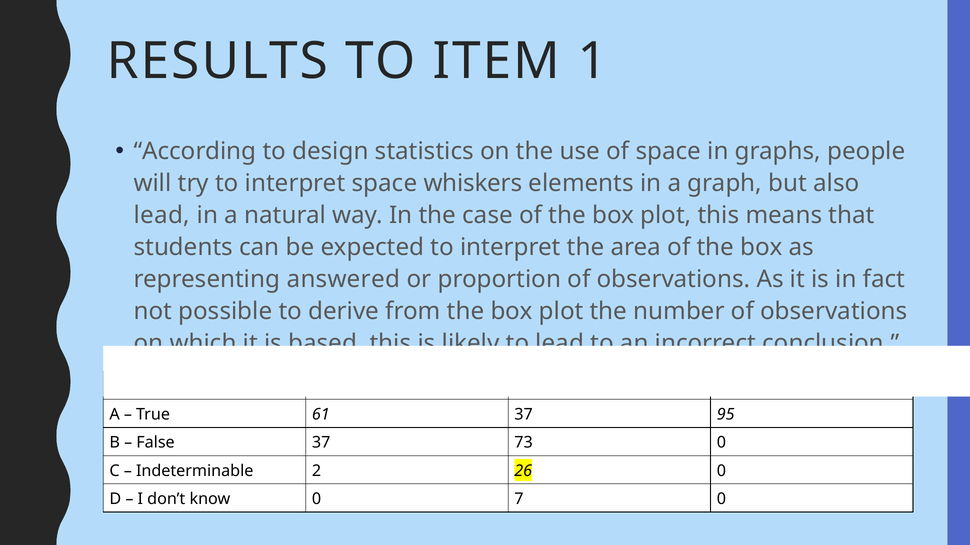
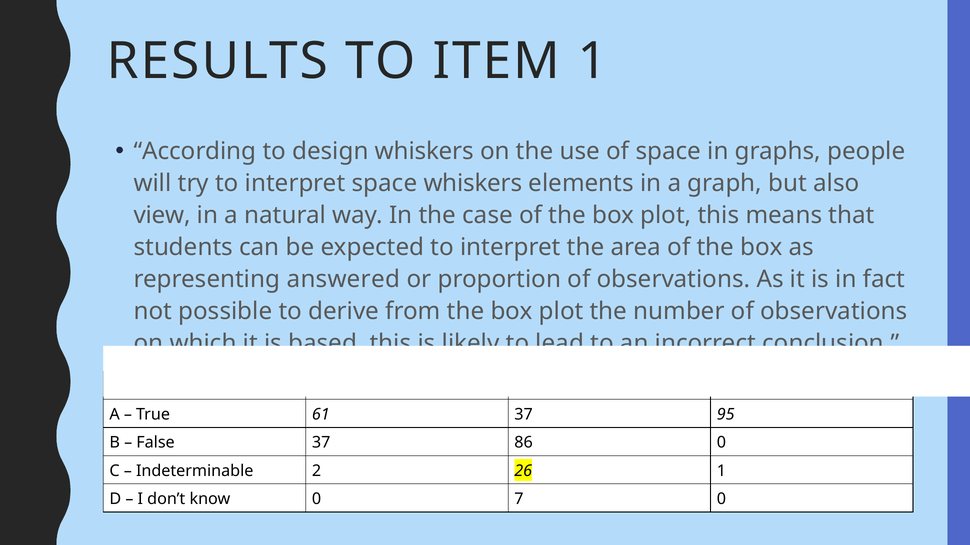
design statistics: statistics -> whiskers (424, 152)
lead: lead -> view (162, 216)
73: 73 -> 86 (524, 443)
26 0: 0 -> 1 (721, 471)
